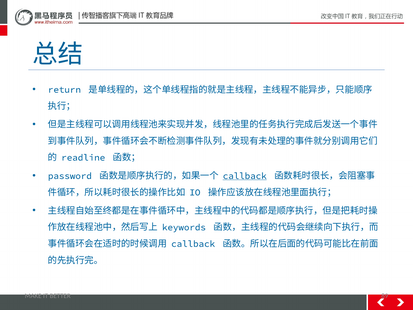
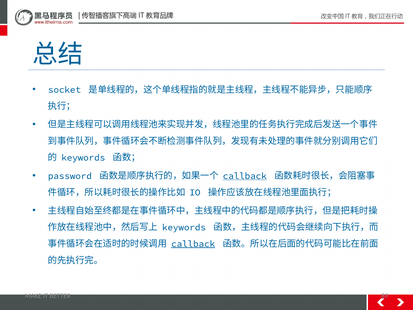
return: return -> socket (64, 90)
readline: readline -> keywords (83, 157)
callback underline: none -> present (193, 244)
